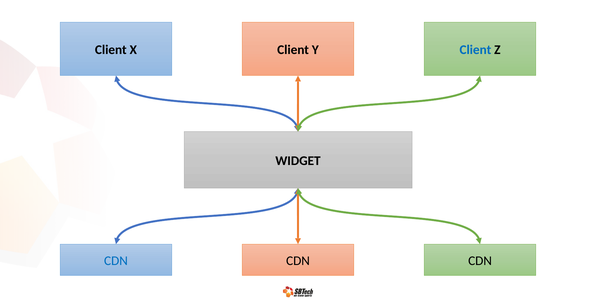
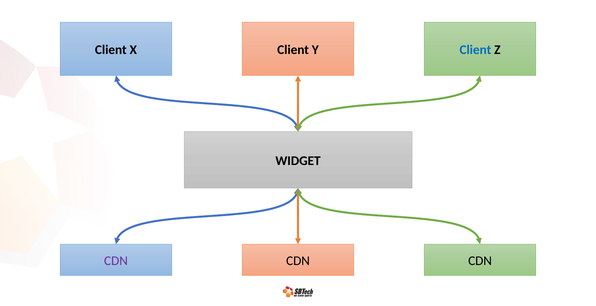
CDN colour: blue -> purple (116, 261)
